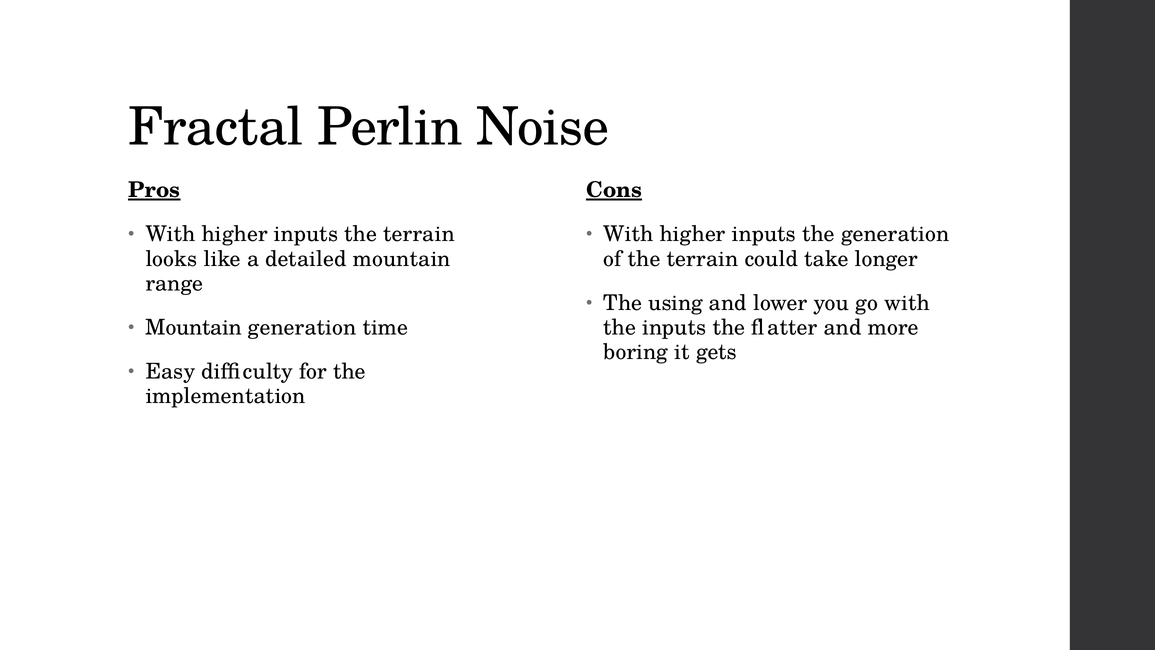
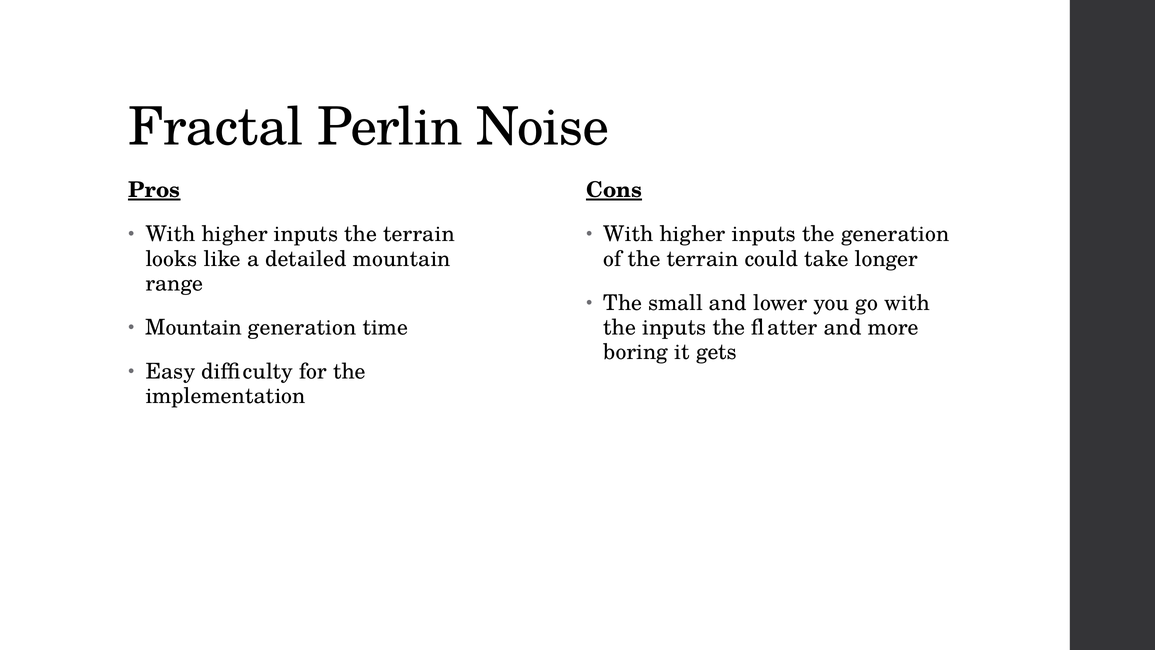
using: using -> small (676, 303)
